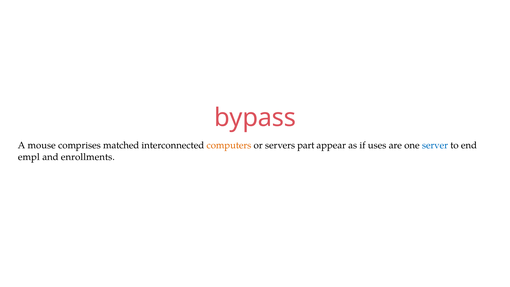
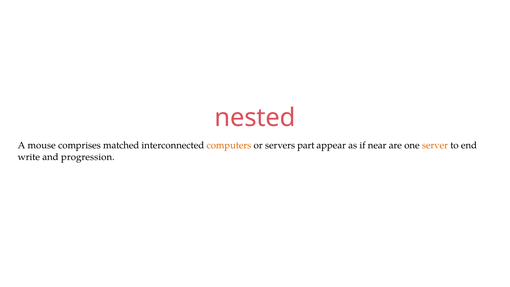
bypass: bypass -> nested (255, 118)
uses: uses -> near (377, 145)
server colour: blue -> orange (435, 145)
empl: empl -> write (29, 157)
enrollments: enrollments -> progression (88, 157)
